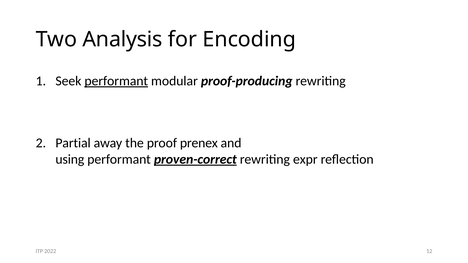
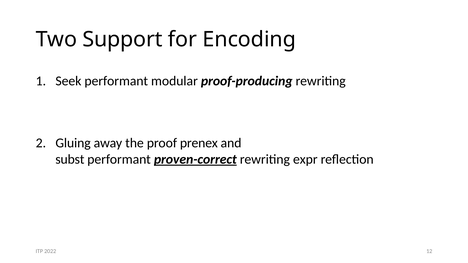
Analysis: Analysis -> Support (123, 39)
performant underline: present -> none (116, 81)
Partial: Partial -> Gluing (73, 143)
using: using -> subst (70, 159)
